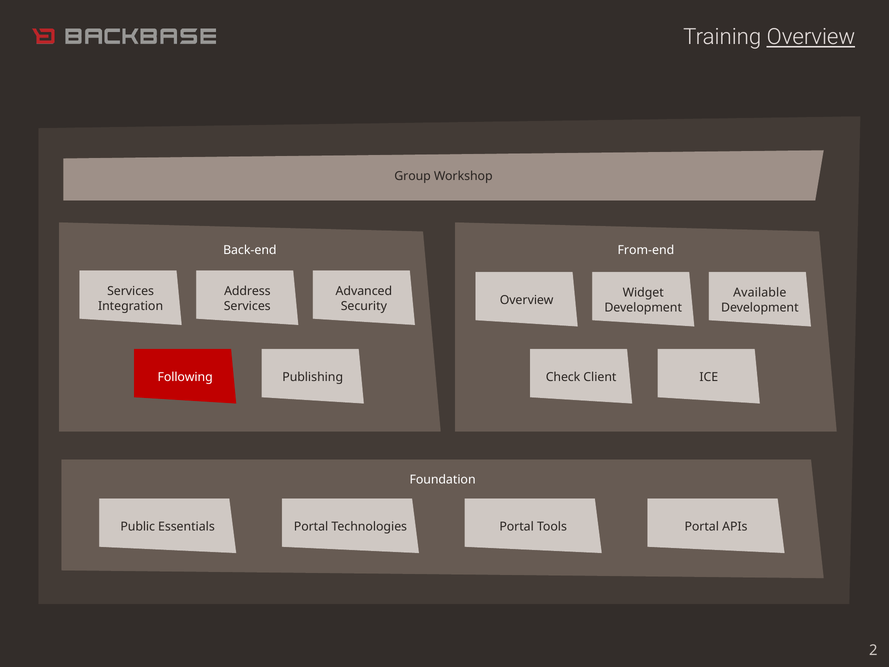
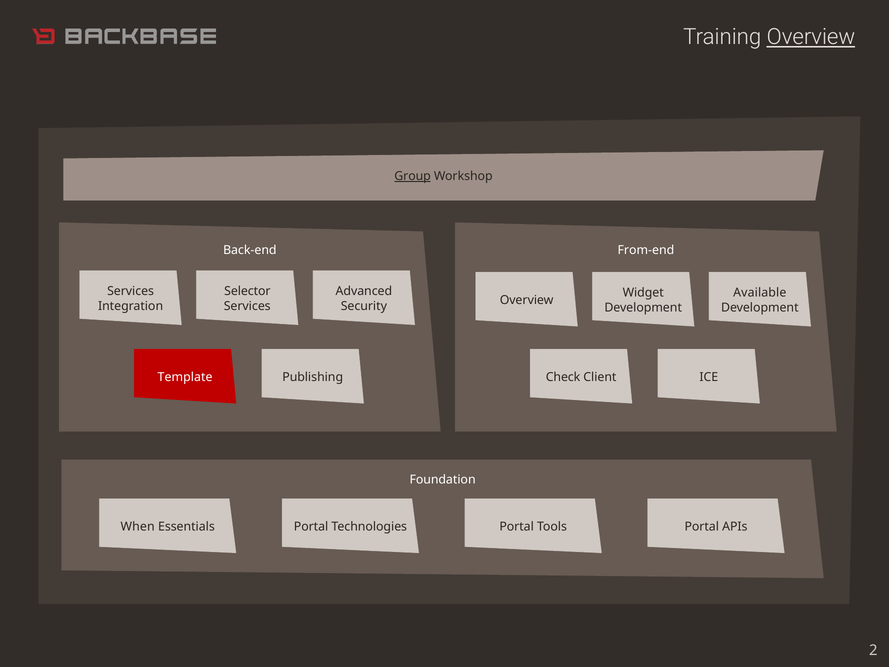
Group underline: none -> present (413, 176)
Address: Address -> Selector (247, 291)
Following: Following -> Template (185, 377)
Public: Public -> When (138, 526)
